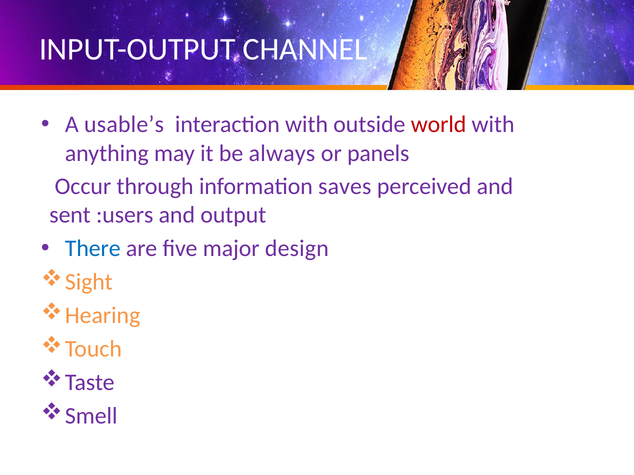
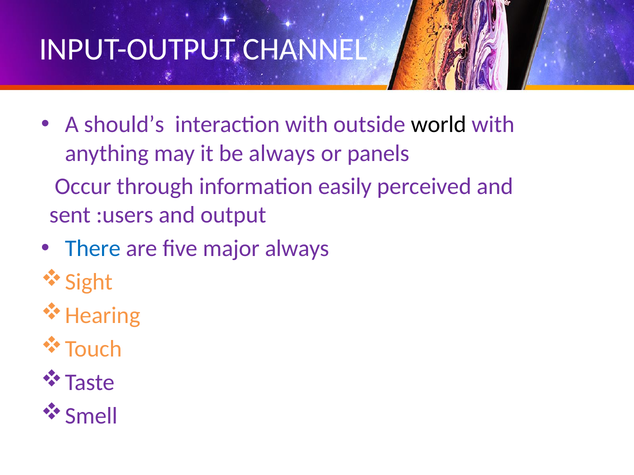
usable’s: usable’s -> should’s (124, 125)
world colour: red -> black (439, 125)
saves: saves -> easily (345, 187)
major design: design -> always (297, 249)
